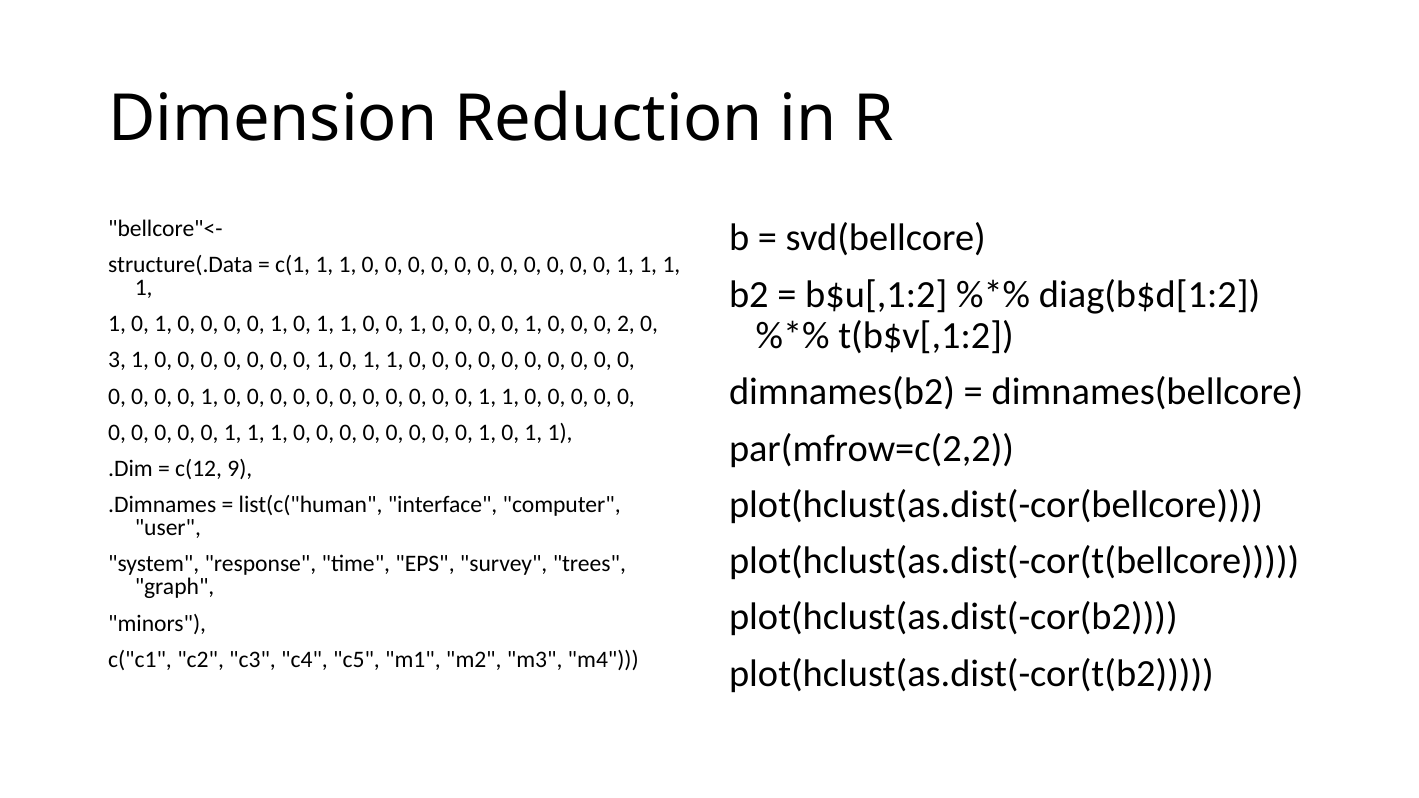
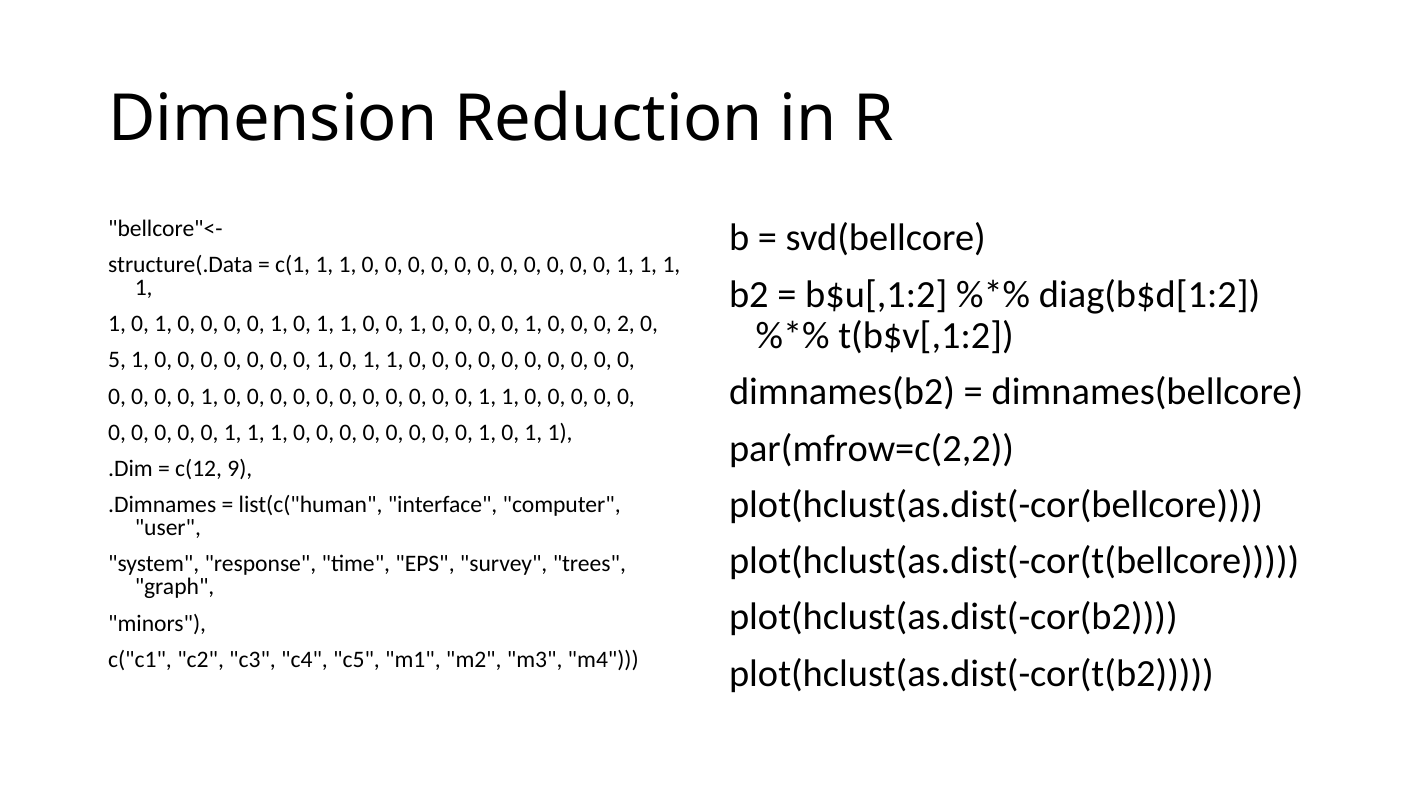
3: 3 -> 5 (117, 360)
